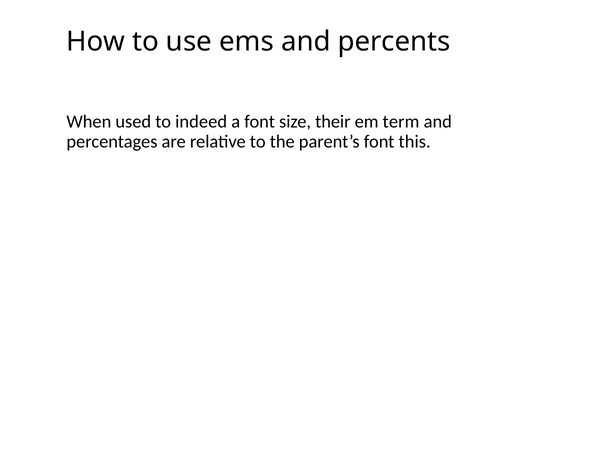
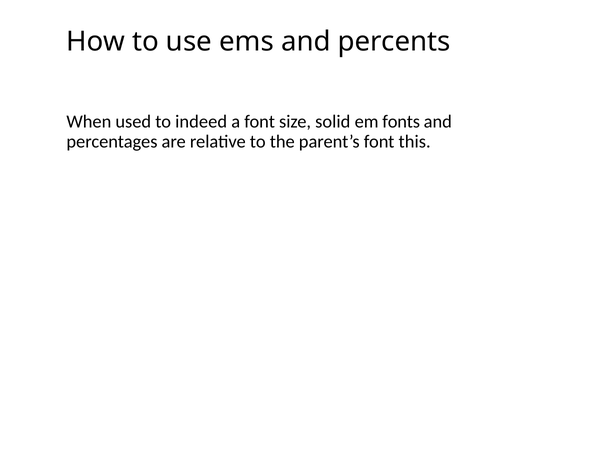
their: their -> solid (333, 122)
term: term -> fonts (401, 122)
